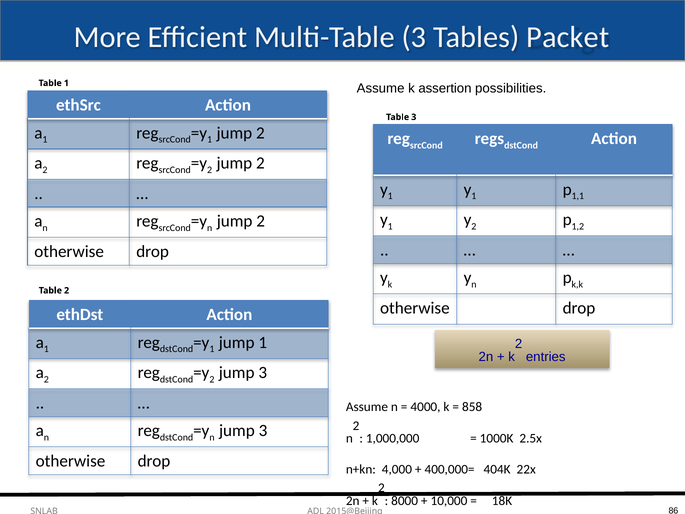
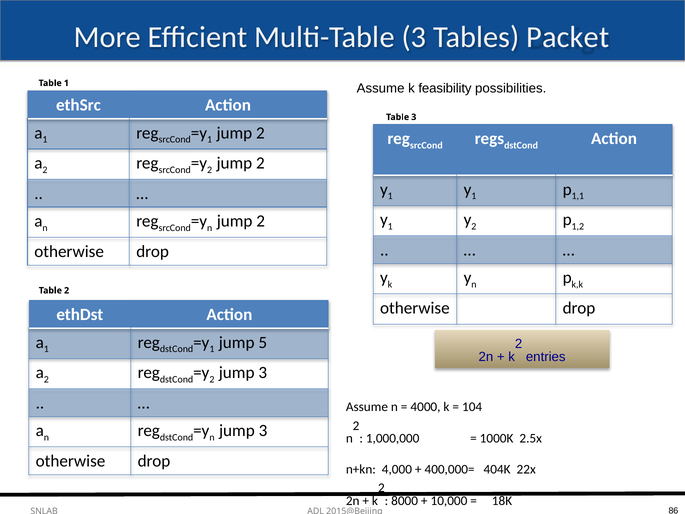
assertion: assertion -> feasibility (445, 88)
jump 1: 1 -> 5 (263, 342)
858: 858 -> 104 (472, 407)
